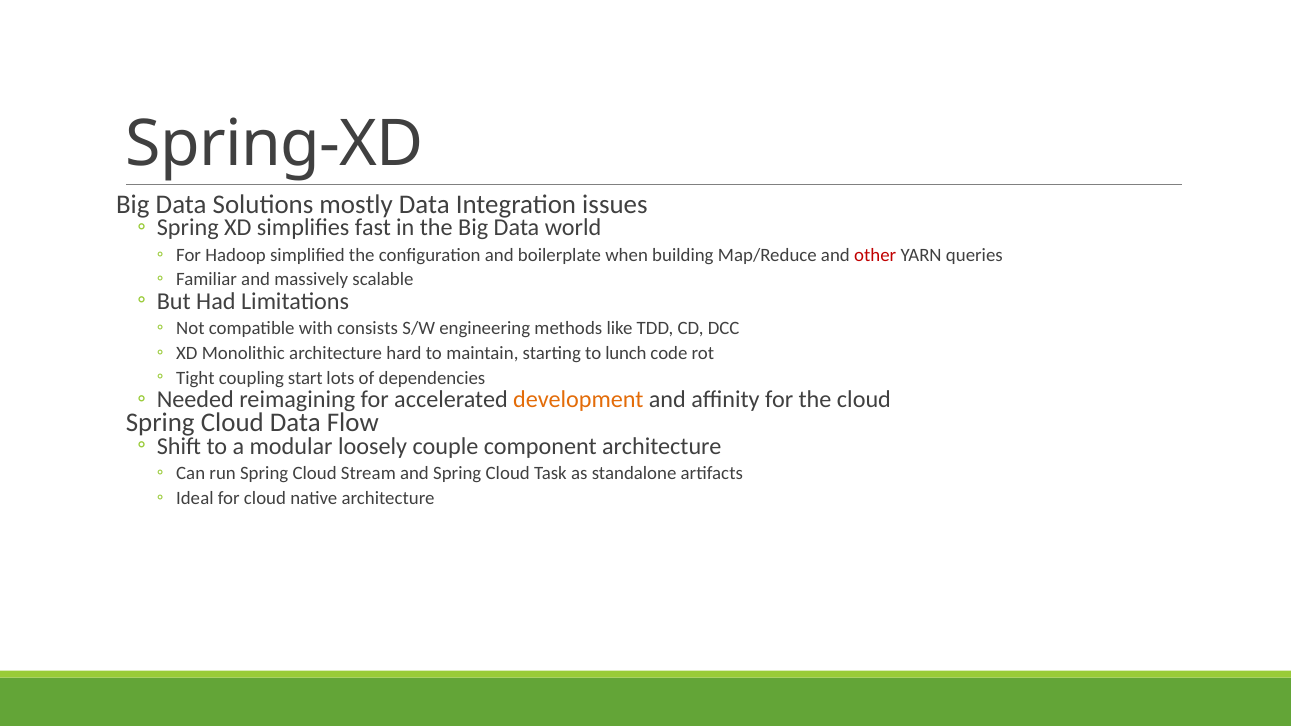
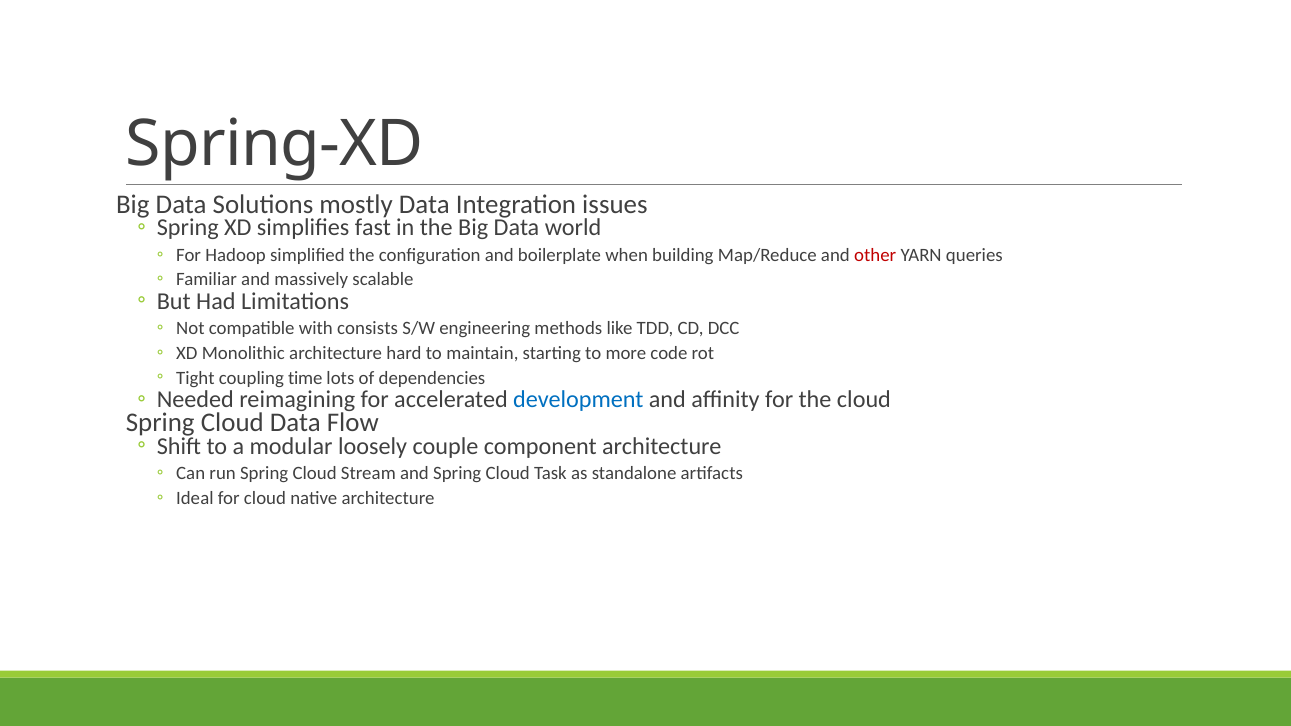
lunch: lunch -> more (626, 353)
start: start -> time (305, 378)
development colour: orange -> blue (578, 400)
